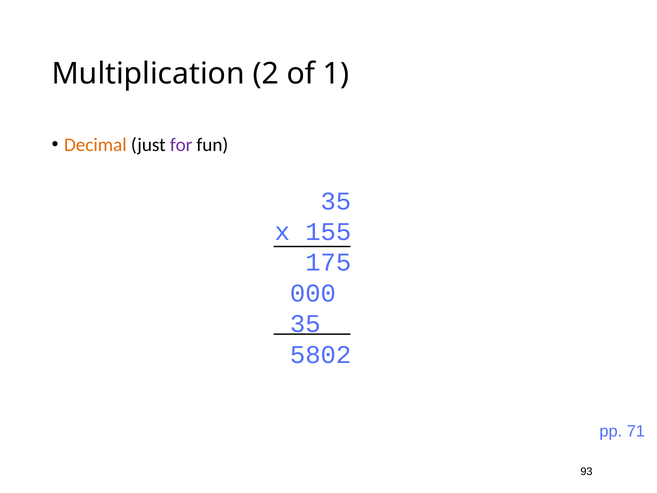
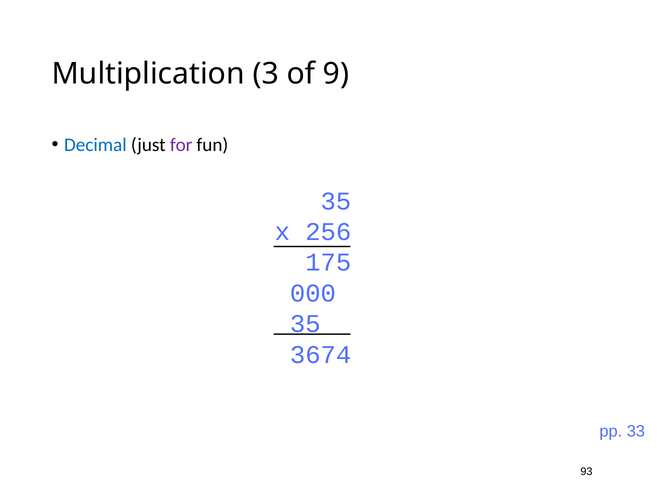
2: 2 -> 3 (266, 74)
1: 1 -> 9 (336, 74)
Decimal colour: orange -> blue (95, 145)
155: 155 -> 256 (328, 232)
5802: 5802 -> 3674 (321, 354)
71: 71 -> 33 (636, 431)
